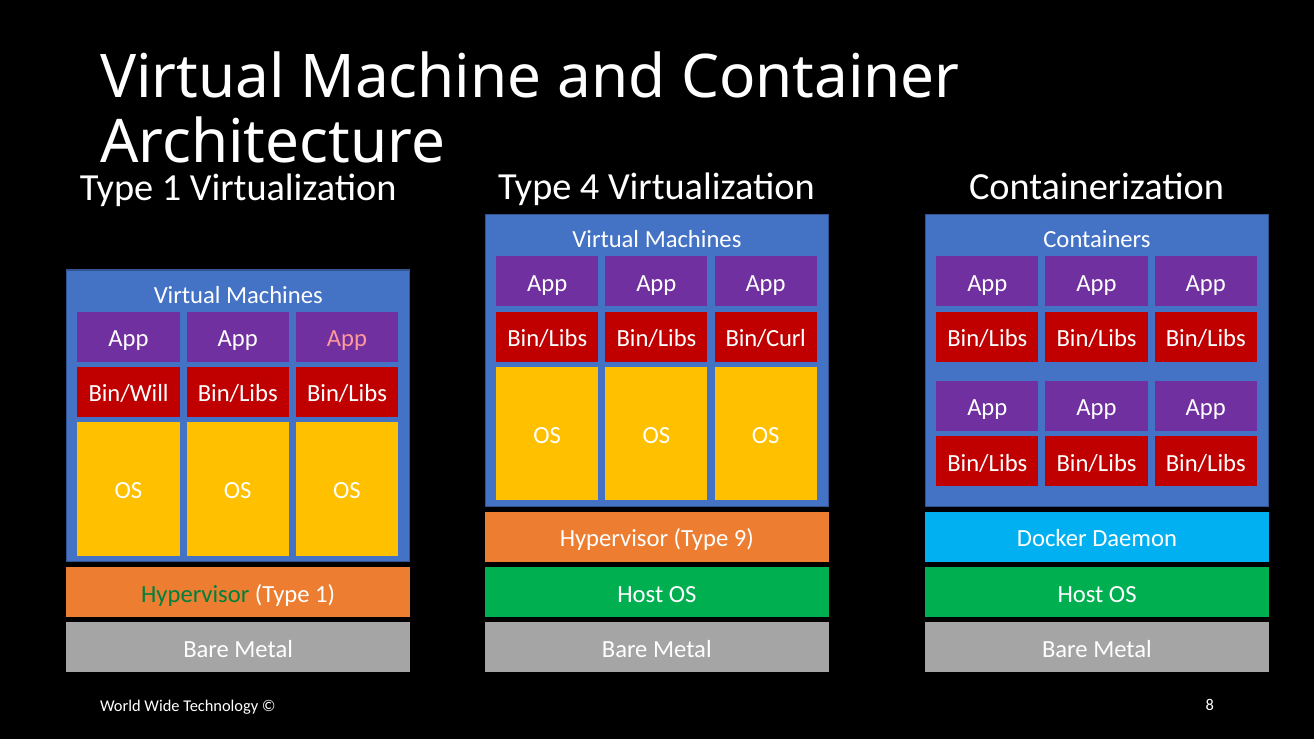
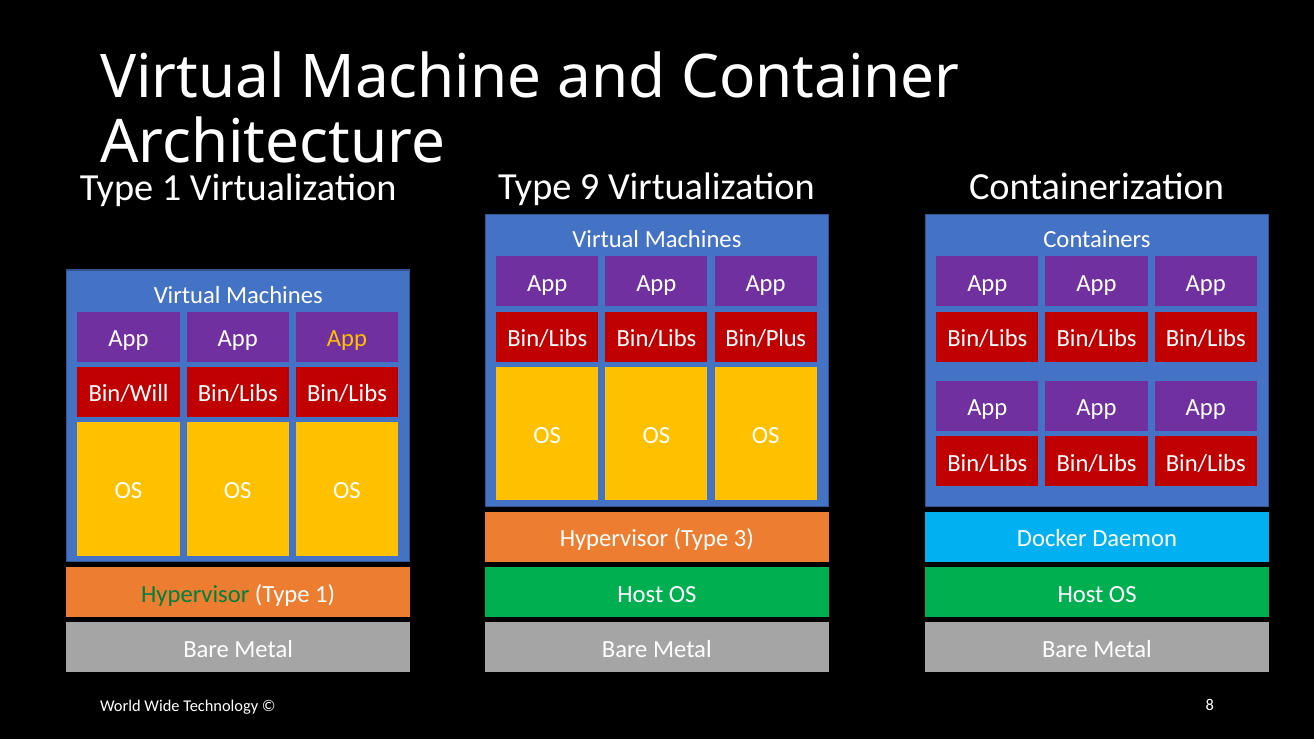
4: 4 -> 9 (590, 187)
App colour: pink -> yellow (347, 338)
Bin/Curl: Bin/Curl -> Bin/Plus (766, 338)
9: 9 -> 3 (744, 539)
